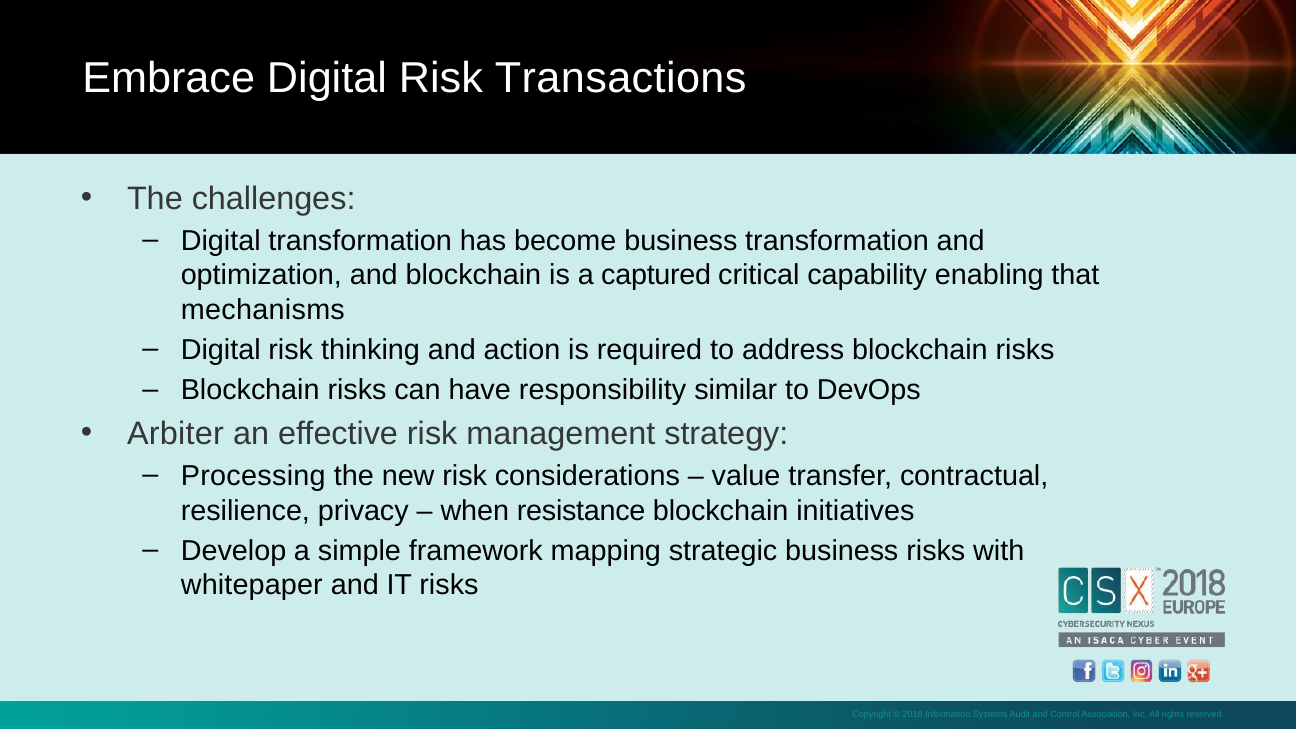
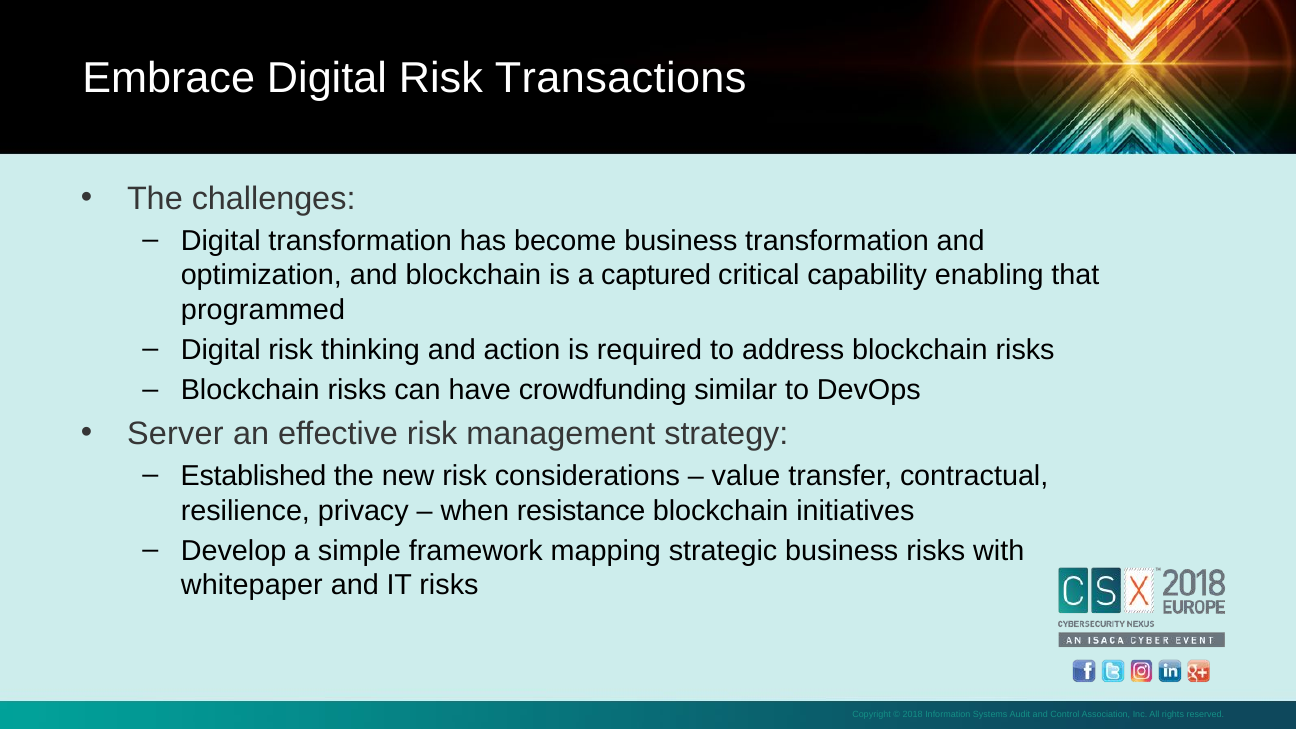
mechanisms: mechanisms -> programmed (263, 310)
responsibility: responsibility -> crowdfunding (603, 390)
Arbiter: Arbiter -> Server (175, 434)
Processing: Processing -> Established (254, 476)
